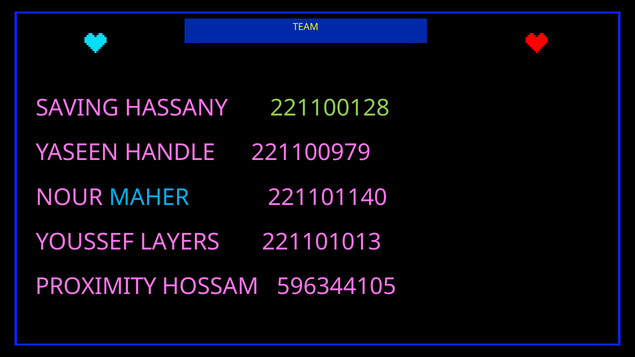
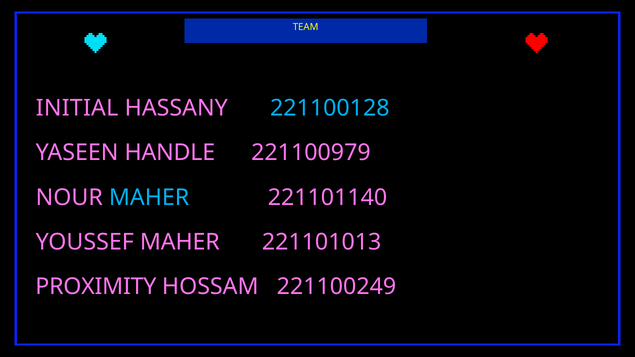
SAVING: SAVING -> INITIAL (77, 108)
221100128 colour: light green -> light blue (330, 108)
YOUSSEF LAYERS: LAYERS -> MAHER (180, 242)
596344105: 596344105 -> 221100249 (336, 287)
